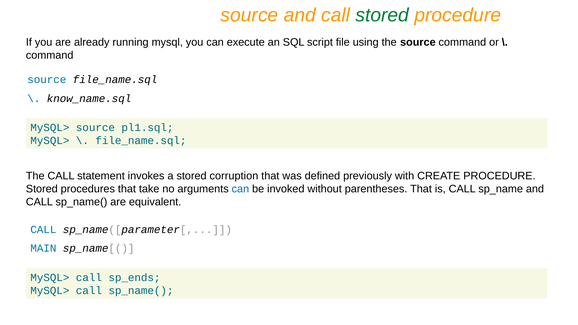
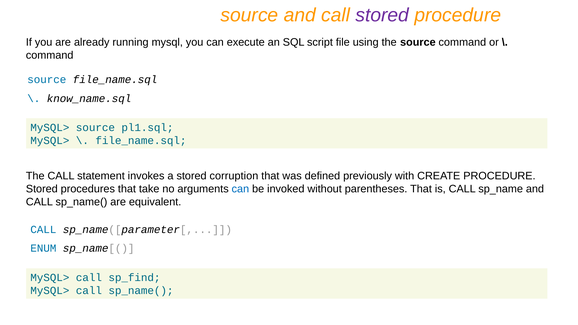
stored colour: green -> purple (382, 15)
MAIN: MAIN -> ENUM (43, 248)
sp_ends: sp_ends -> sp_find (134, 278)
